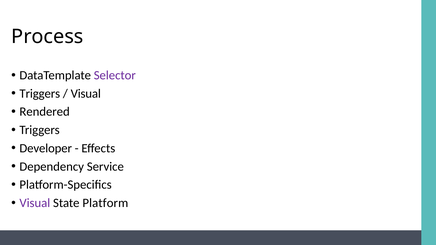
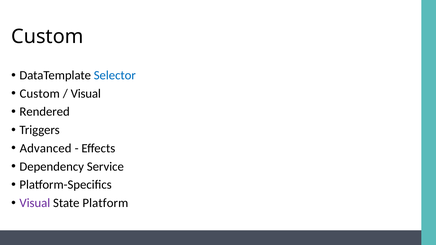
Process: Process -> Custom (47, 37)
Selector colour: purple -> blue (115, 75)
Triggers: Triggers -> Custom (40, 94)
Developer: Developer -> Advanced (46, 148)
